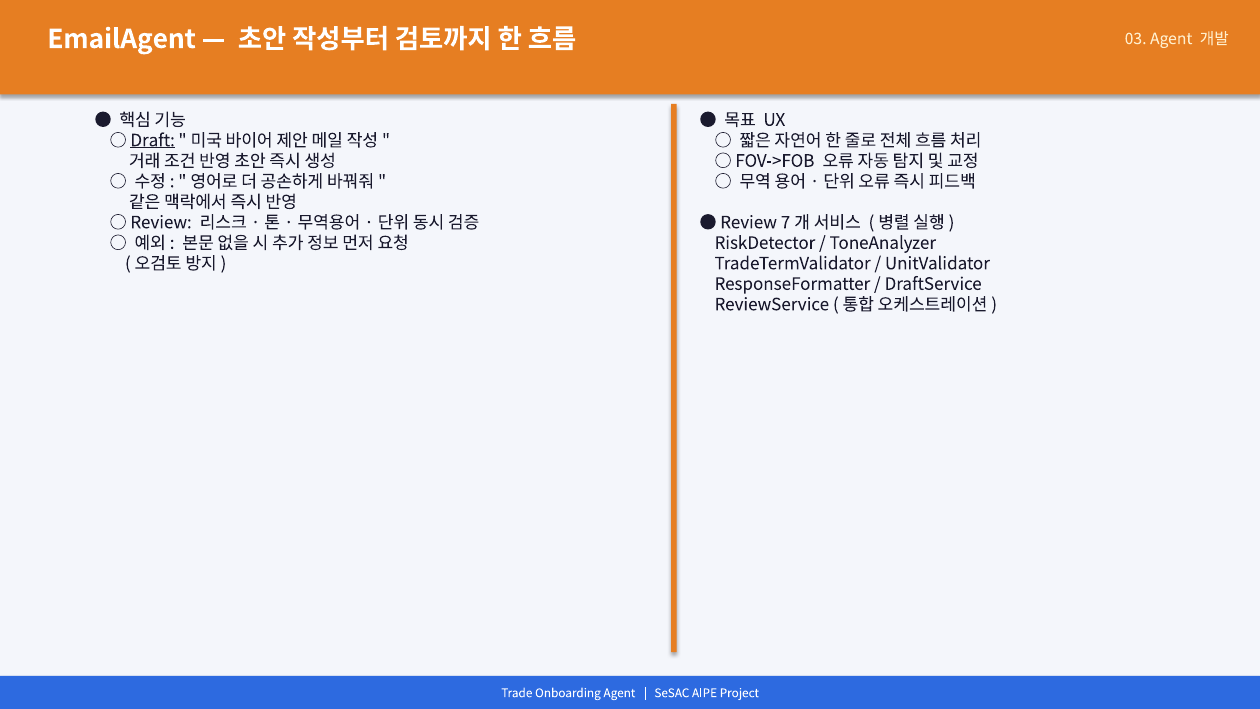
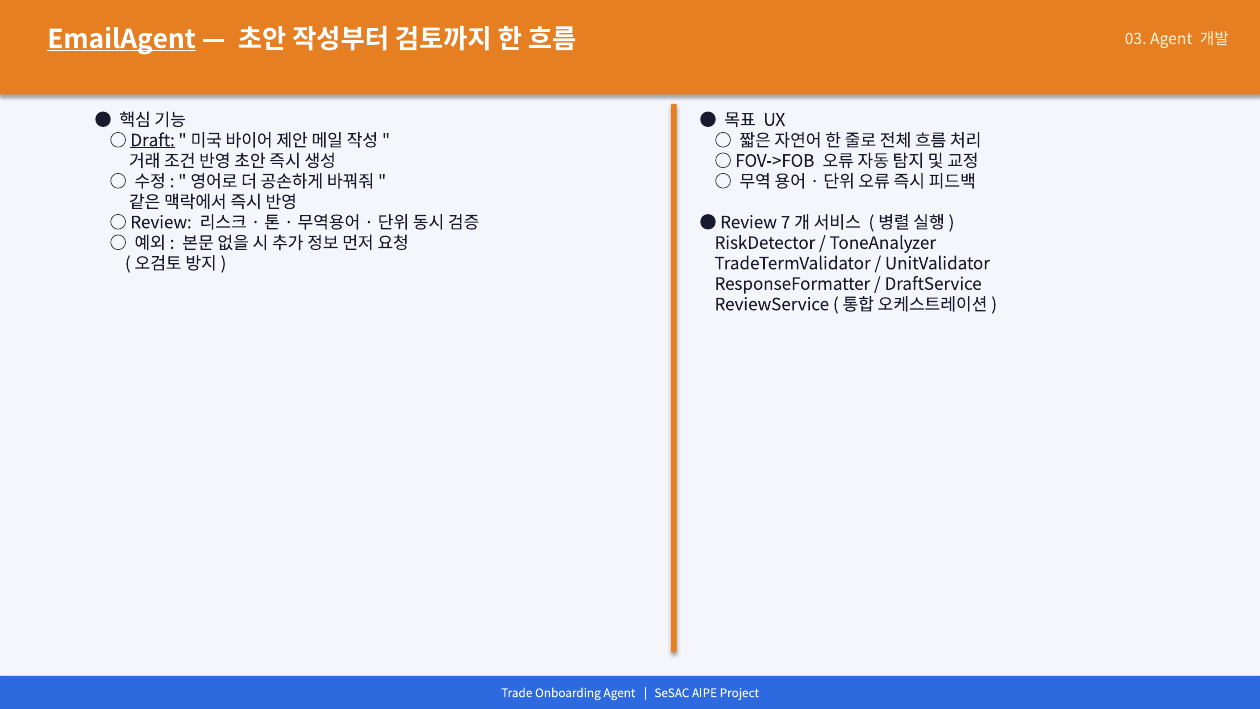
EmailAgent underline: none -> present (121, 39)
